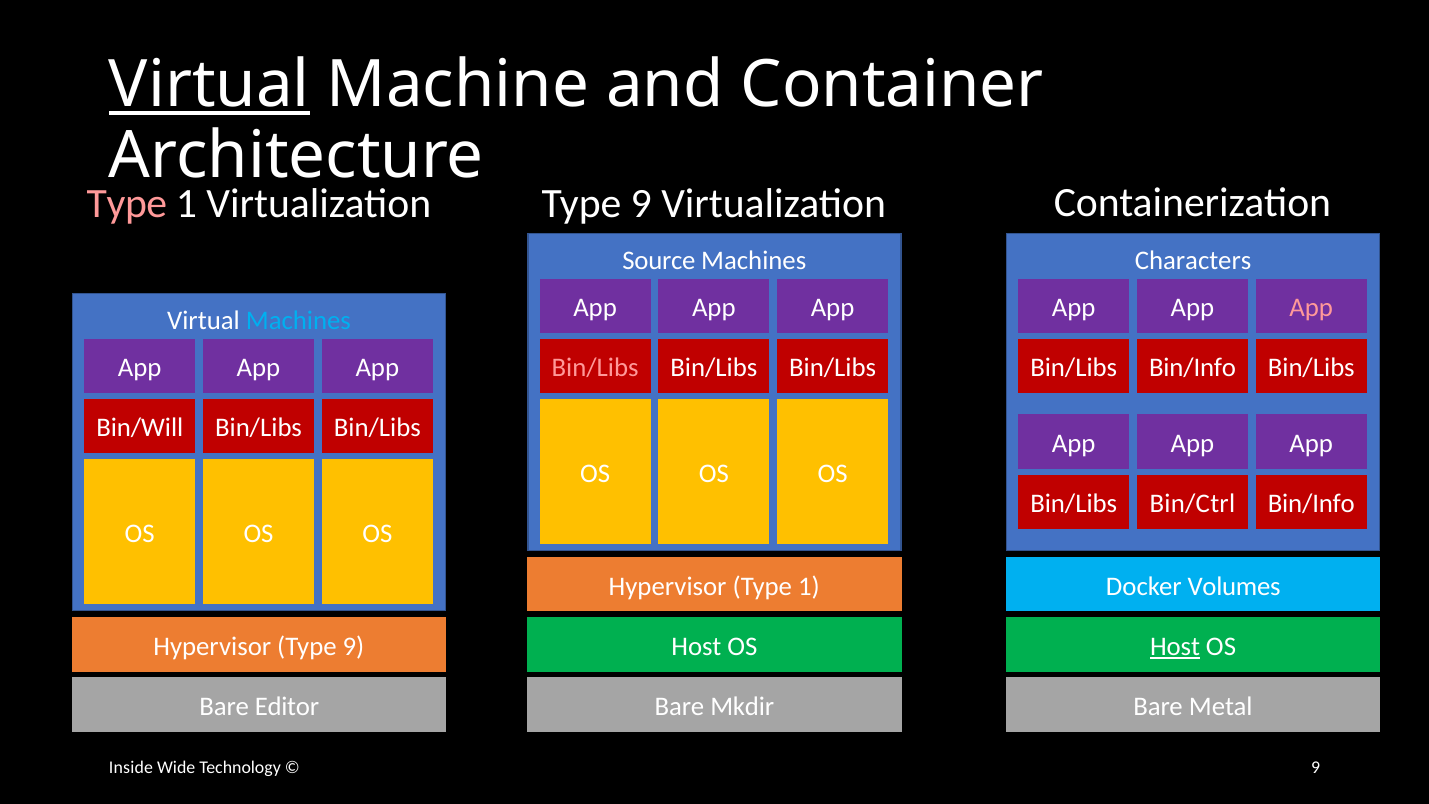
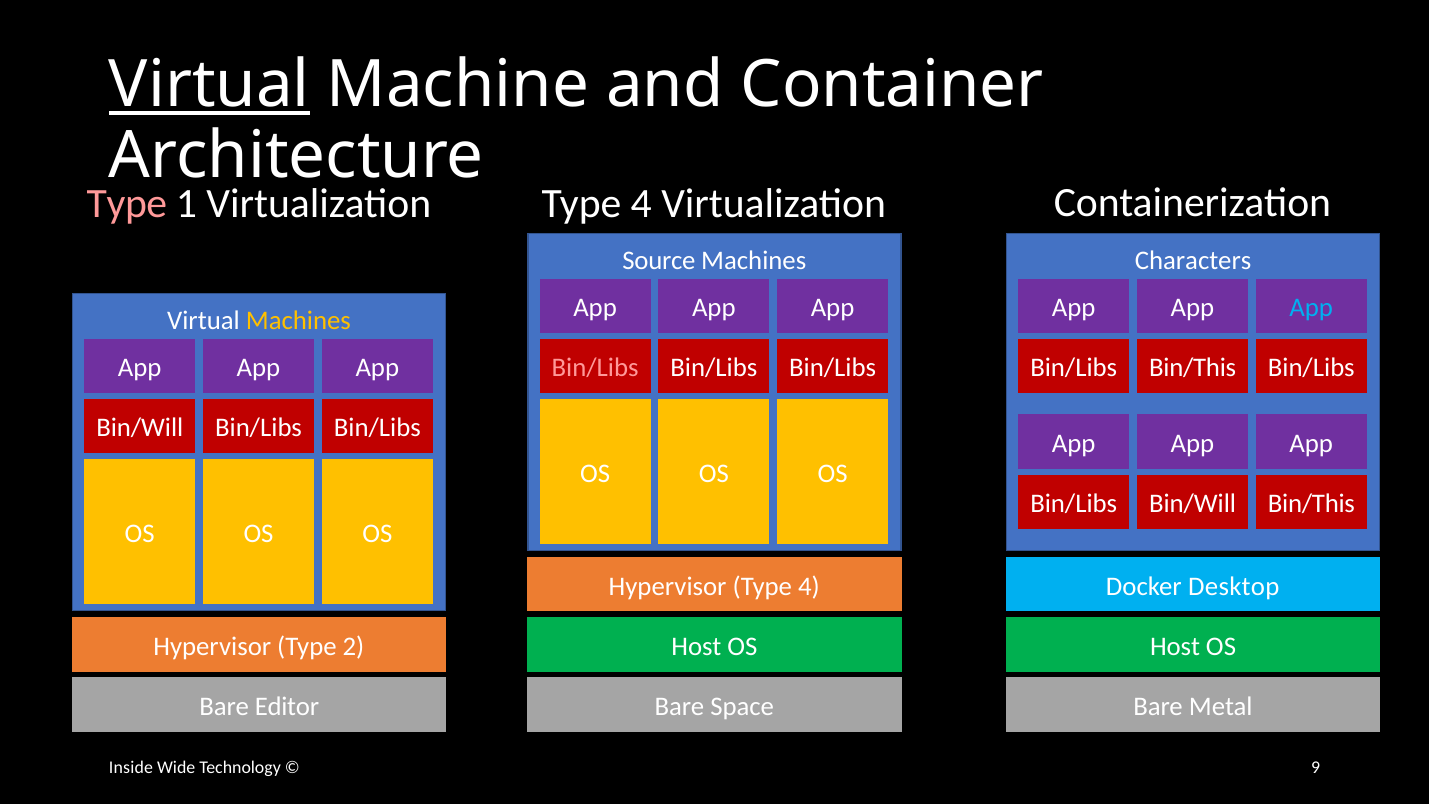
9: 9 -> 4 (641, 203)
App colour: pink -> light blue (1311, 308)
Machines colour: light blue -> yellow (298, 321)
Bin/Info: Bin/Info -> Bin/This (1193, 368)
Bin/Ctrl: Bin/Ctrl -> Bin/Will (1193, 503)
Bin/Info: Bin/Info -> Bin/This (1311, 503)
Hypervisor Type 1: 1 -> 4 (809, 586)
Volumes: Volumes -> Desktop (1234, 586)
Hypervisor Type 9: 9 -> 2 (354, 646)
Host underline: present -> none (1175, 646)
Mkdir: Mkdir -> Space (742, 706)
